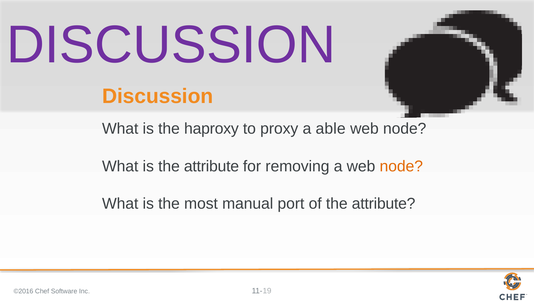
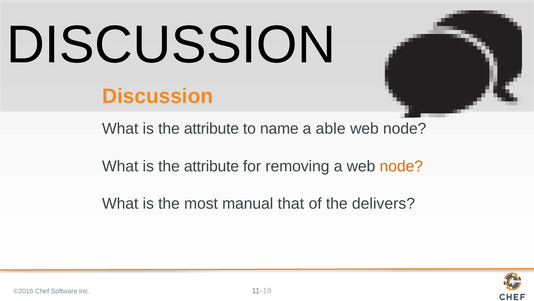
DISCUSSION colour: purple -> black (171, 45)
haproxy: haproxy -> attribute (211, 129)
proxy: proxy -> name (279, 129)
port: port -> that (291, 203)
of the attribute: attribute -> delivers (383, 203)
